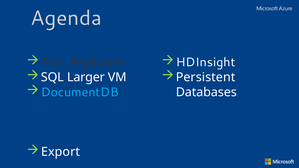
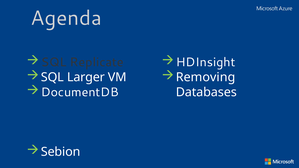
Persistent: Persistent -> Removing (206, 77)
DocumentDB colour: light blue -> white (80, 92)
Export: Export -> Sebion (61, 152)
